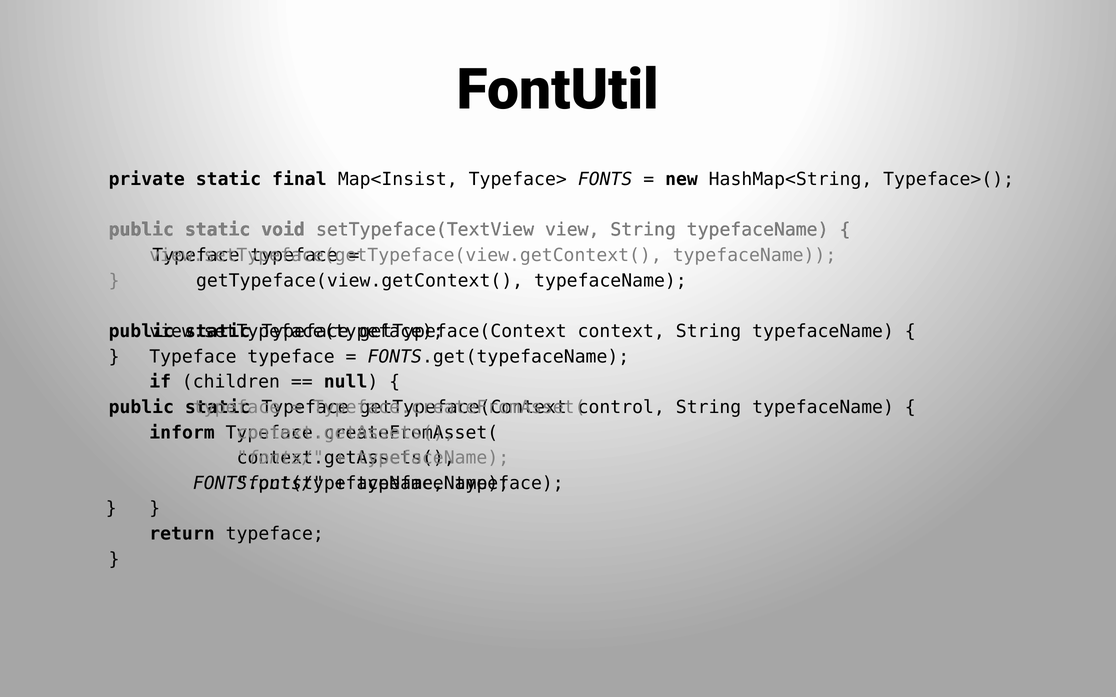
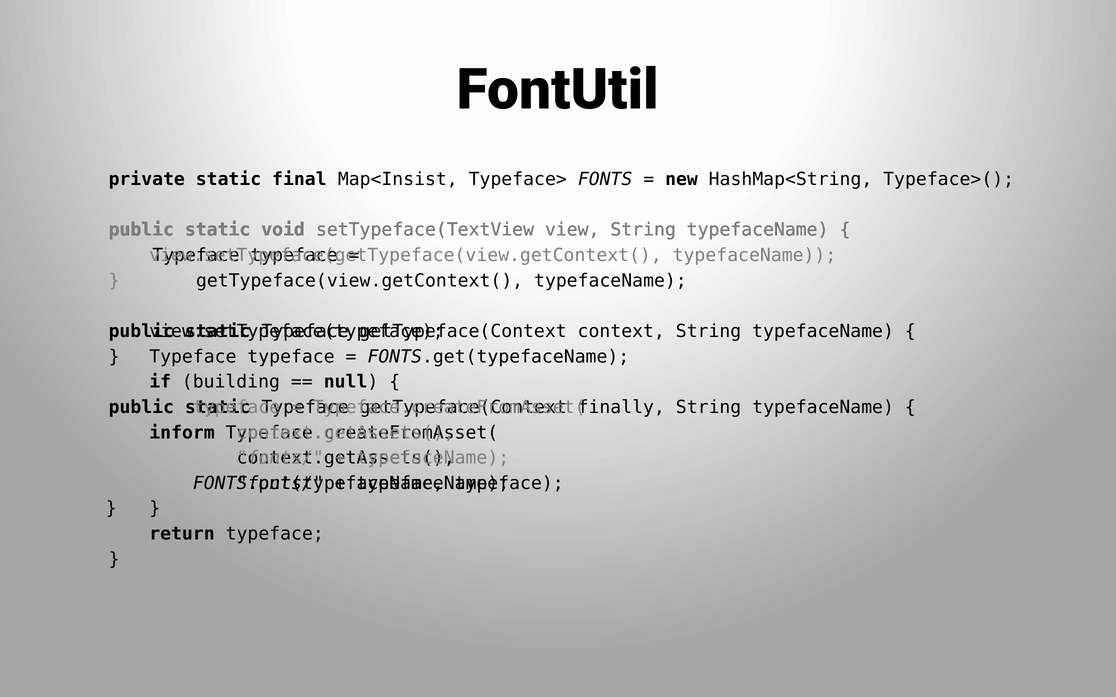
children: children -> building (231, 382)
control: control -> finally (621, 408)
